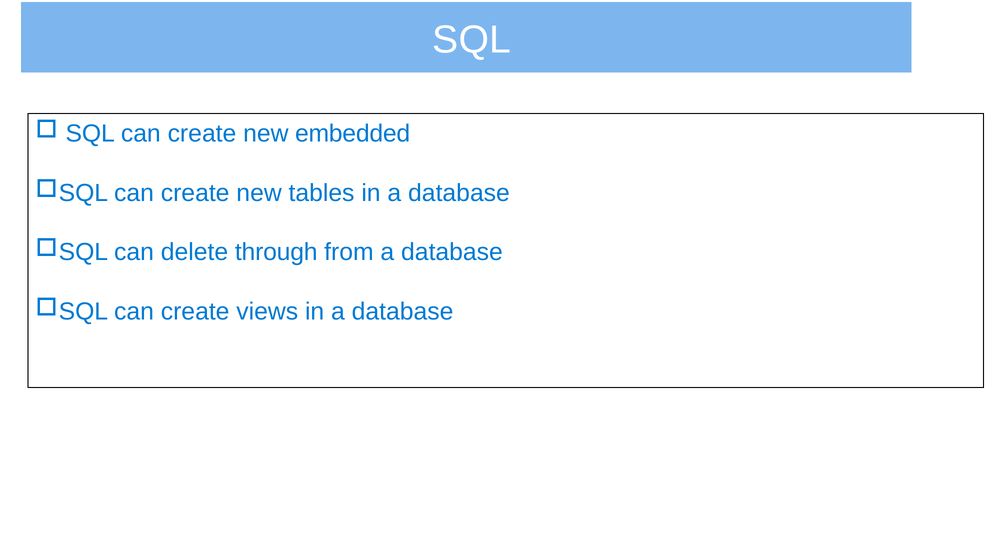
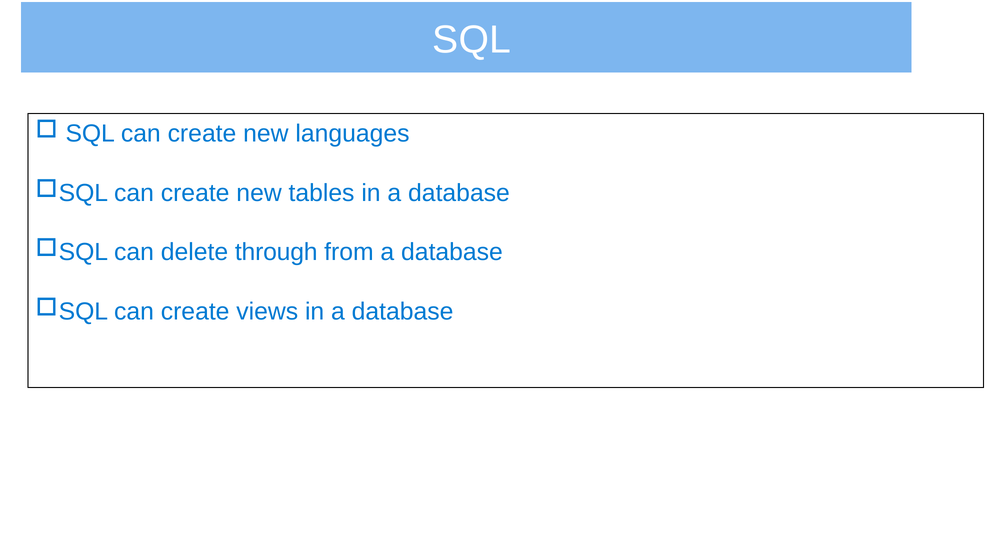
embedded: embedded -> languages (352, 134)
